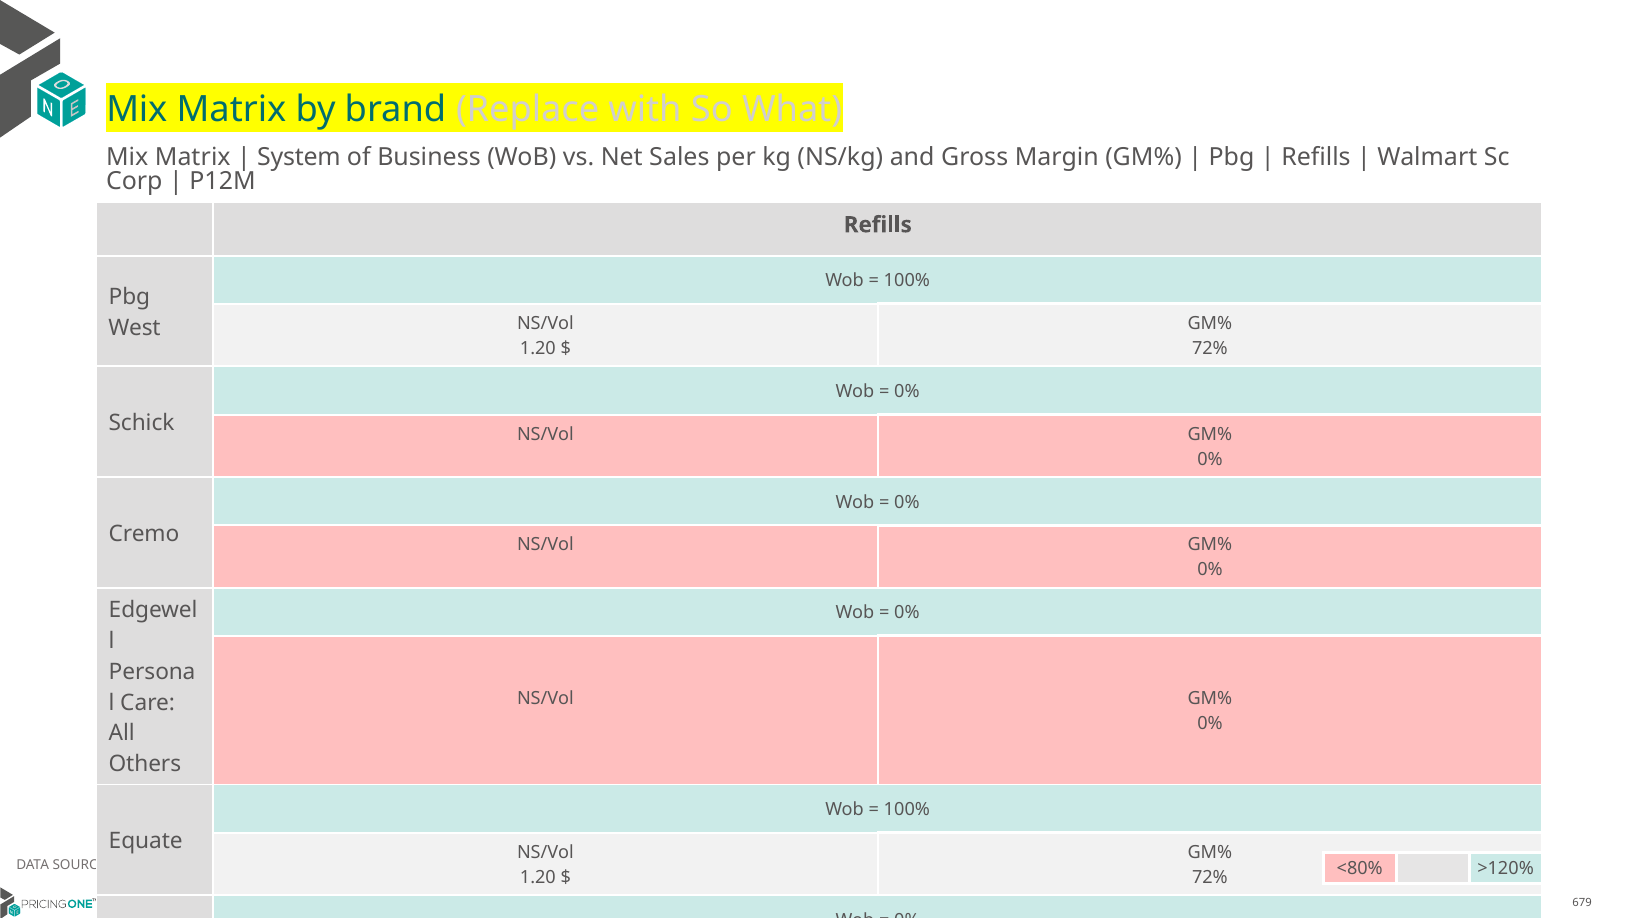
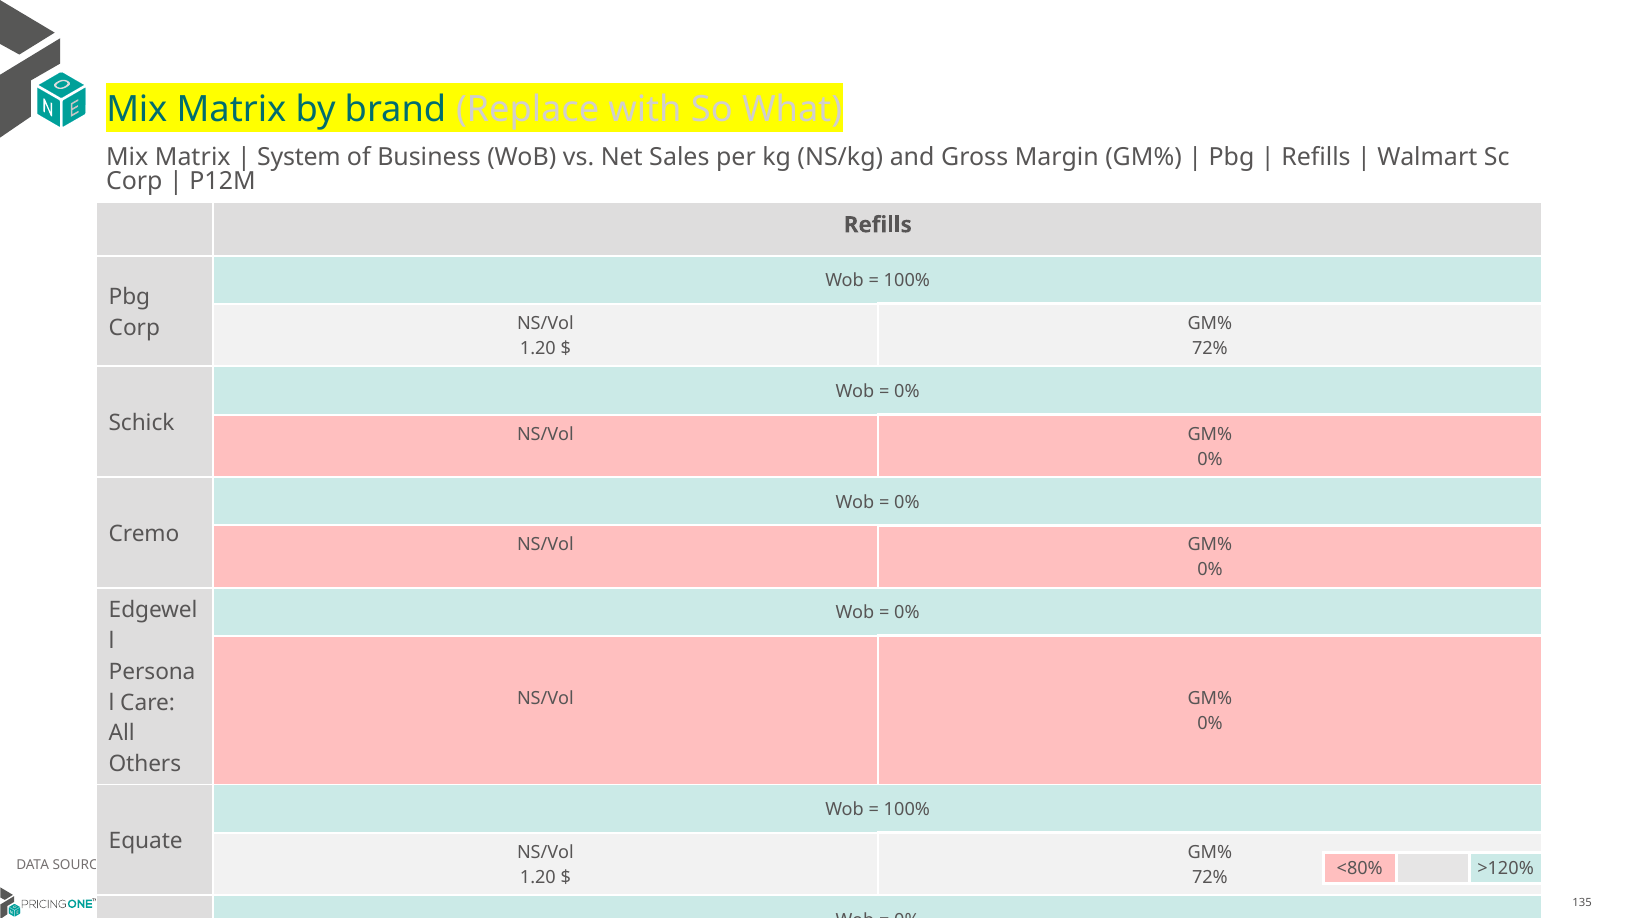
West: West -> Corp (134, 328)
679: 679 -> 135 (1582, 903)
